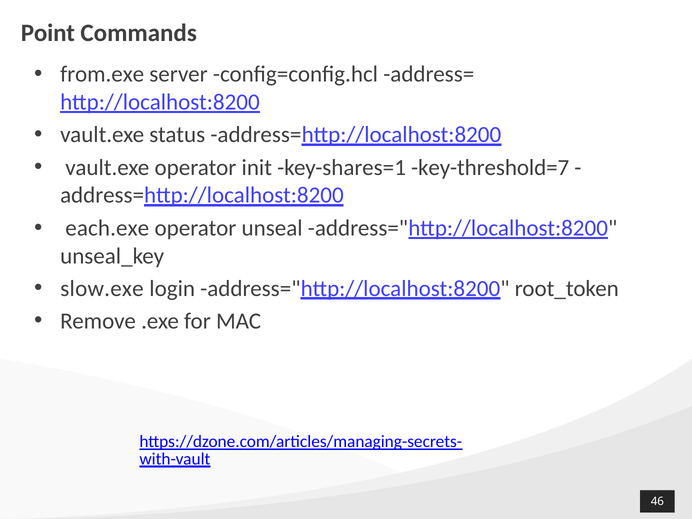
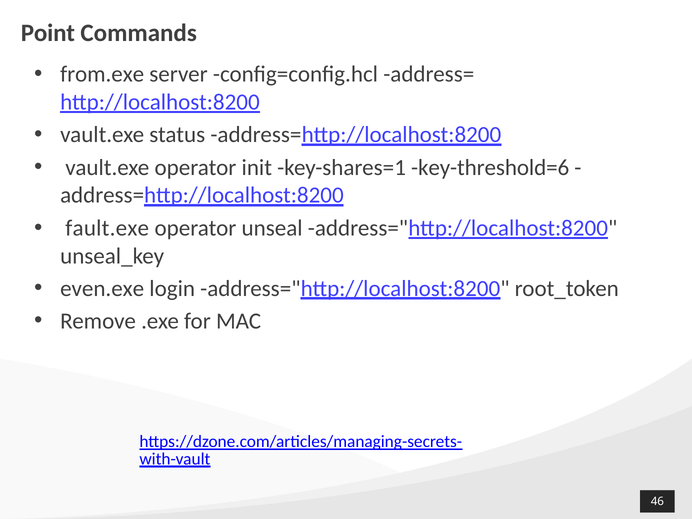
key-threshold=7: key-threshold=7 -> key-threshold=6 (490, 168)
each.exe: each.exe -> fault.exe (107, 228)
slow.exe: slow.exe -> even.exe (102, 288)
